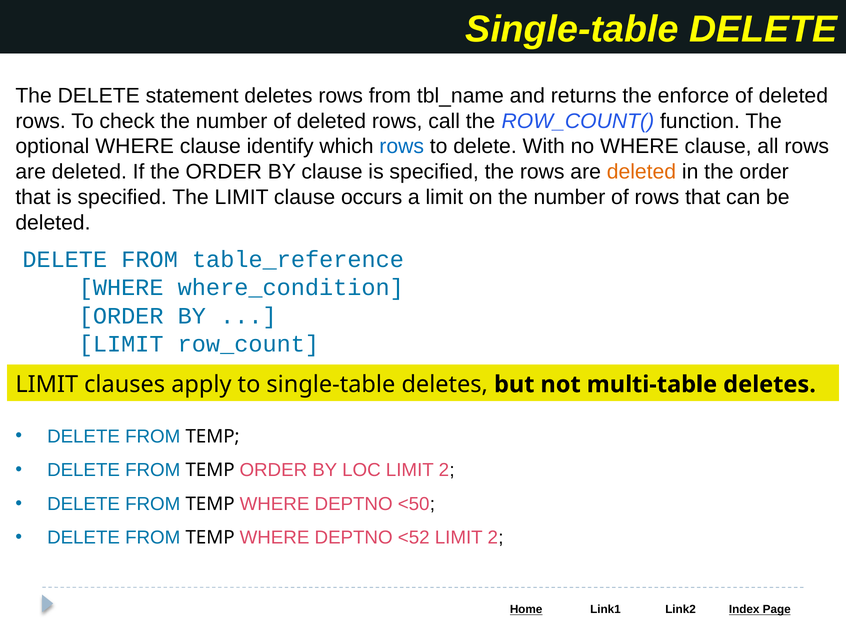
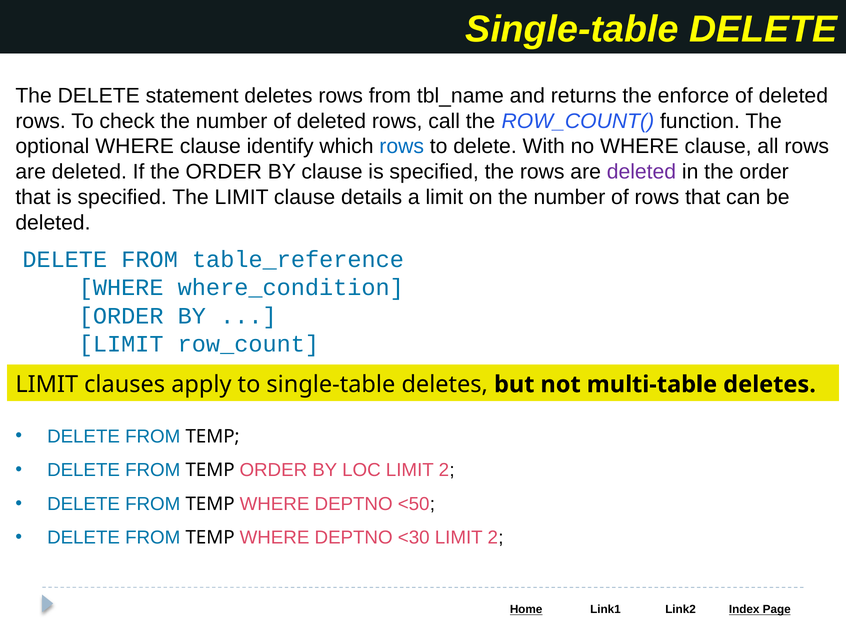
deleted colour: orange -> purple (641, 172)
occurs: occurs -> details (372, 197)
<52: <52 -> <30 (414, 538)
